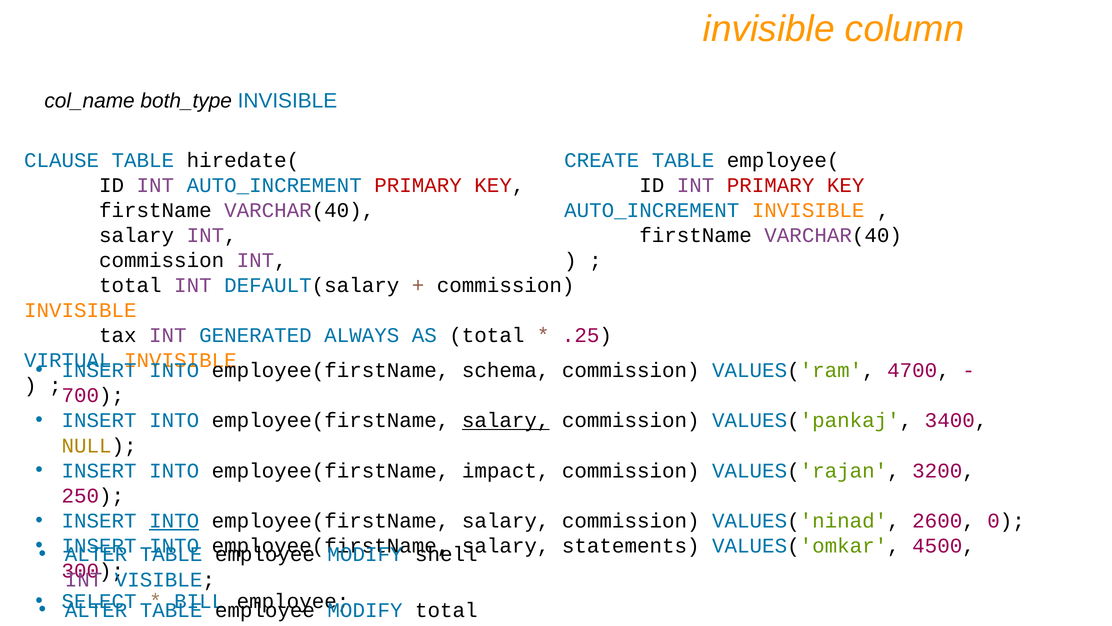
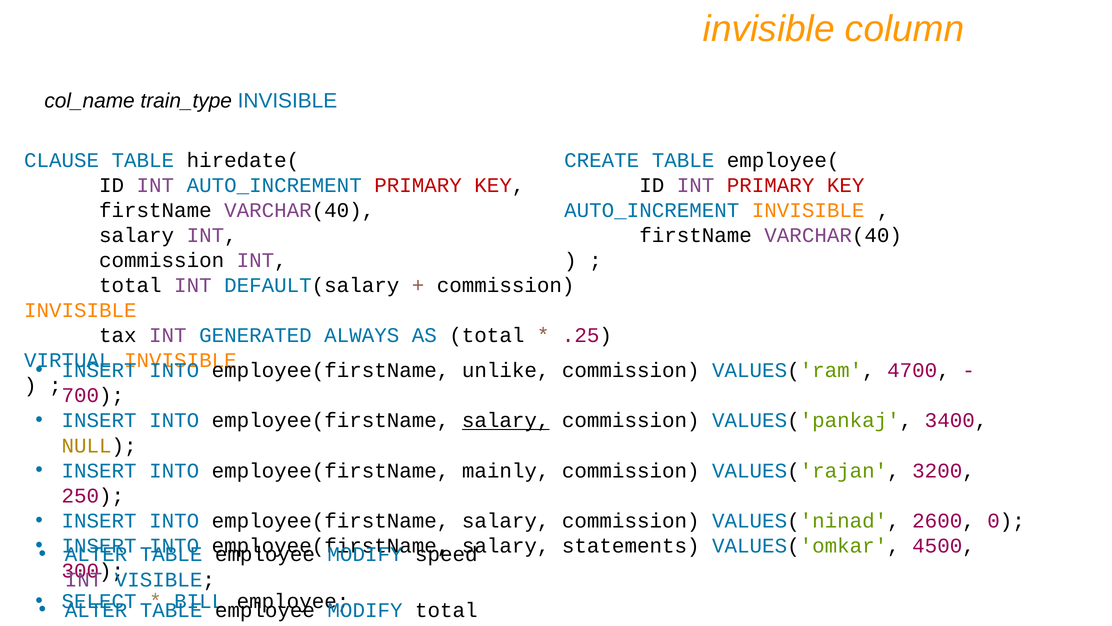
both_type: both_type -> train_type (186, 101)
schema: schema -> unlike (506, 370)
impact: impact -> mainly (506, 470)
INTO underline: present -> none (174, 520)
shell: shell -> speed (446, 554)
